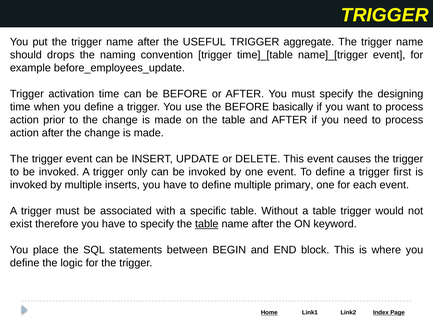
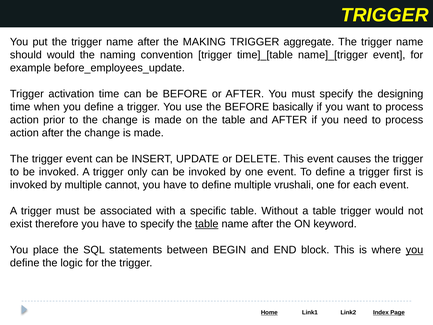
USEFUL: USEFUL -> MAKING (204, 42)
should drops: drops -> would (61, 55)
inserts: inserts -> cannot (122, 185)
primary: primary -> vrushali (294, 185)
you underline: none -> present (414, 250)
